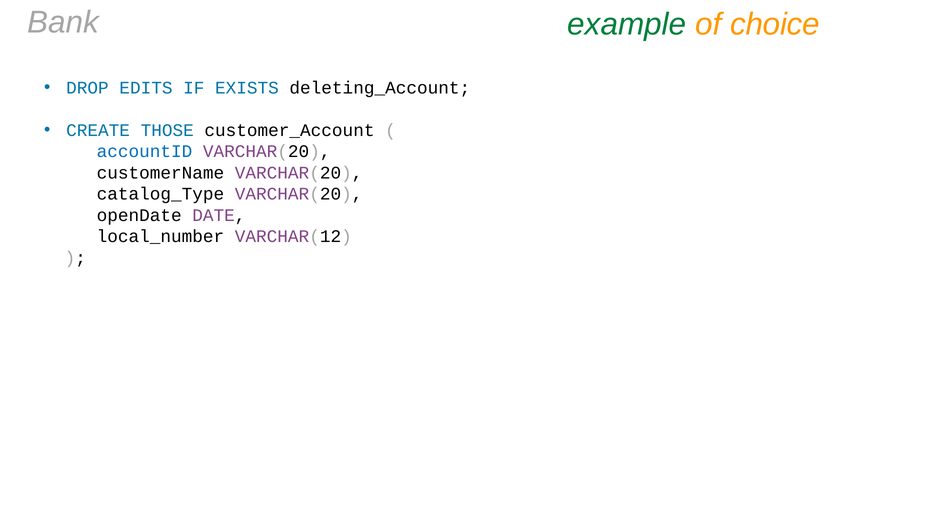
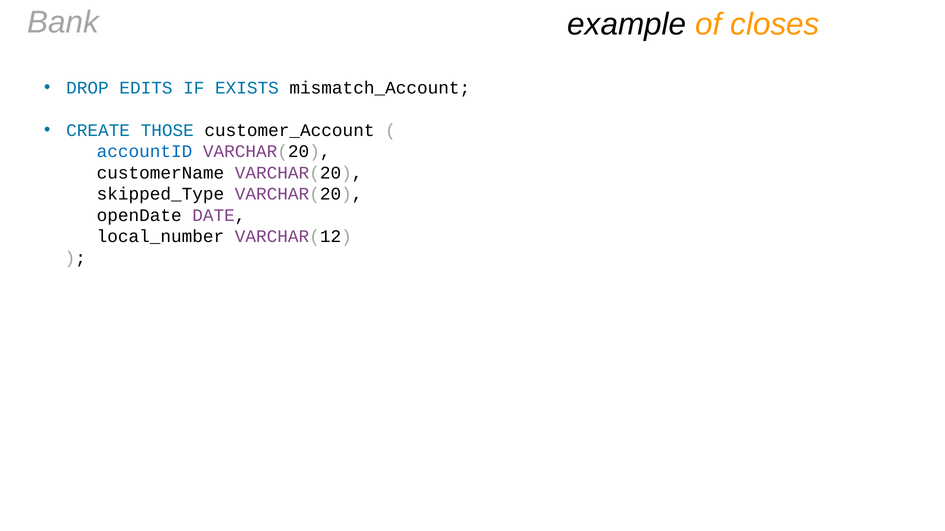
example colour: green -> black (627, 25)
choice: choice -> closes (775, 25)
deleting_Account: deleting_Account -> mismatch_Account (380, 88)
catalog_Type: catalog_Type -> skipped_Type (160, 194)
